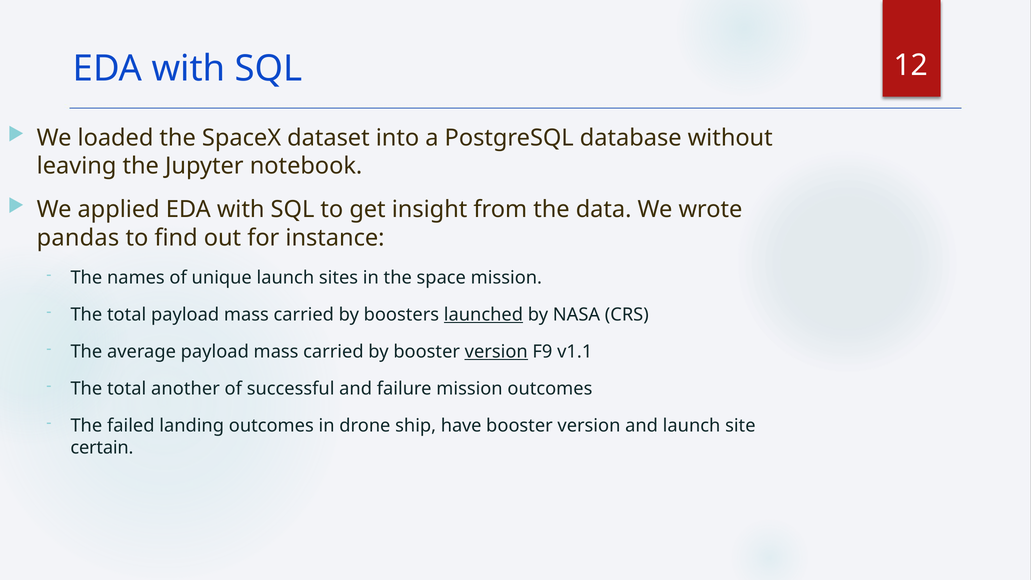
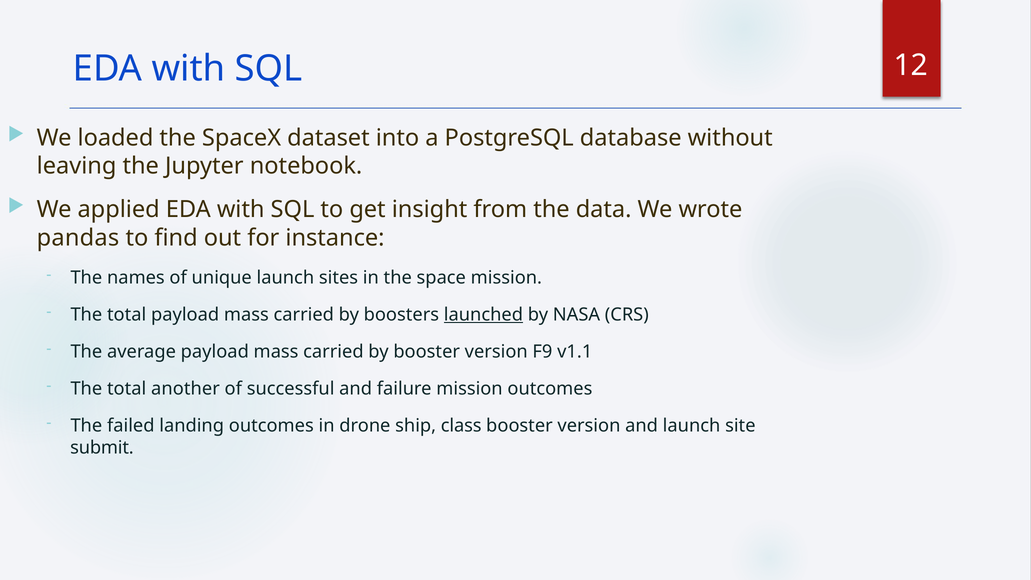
version underline: present -> none (496, 352)
have: have -> class (461, 426)
certain: certain -> submit (102, 447)
